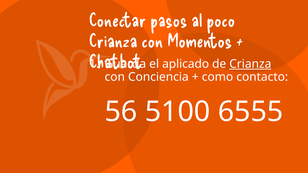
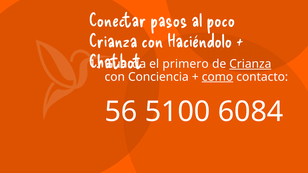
Momentos: Momentos -> Haciéndolo (200, 41)
aplicado: aplicado -> primero (186, 64)
como underline: none -> present (217, 77)
6555: 6555 -> 6084 (251, 112)
